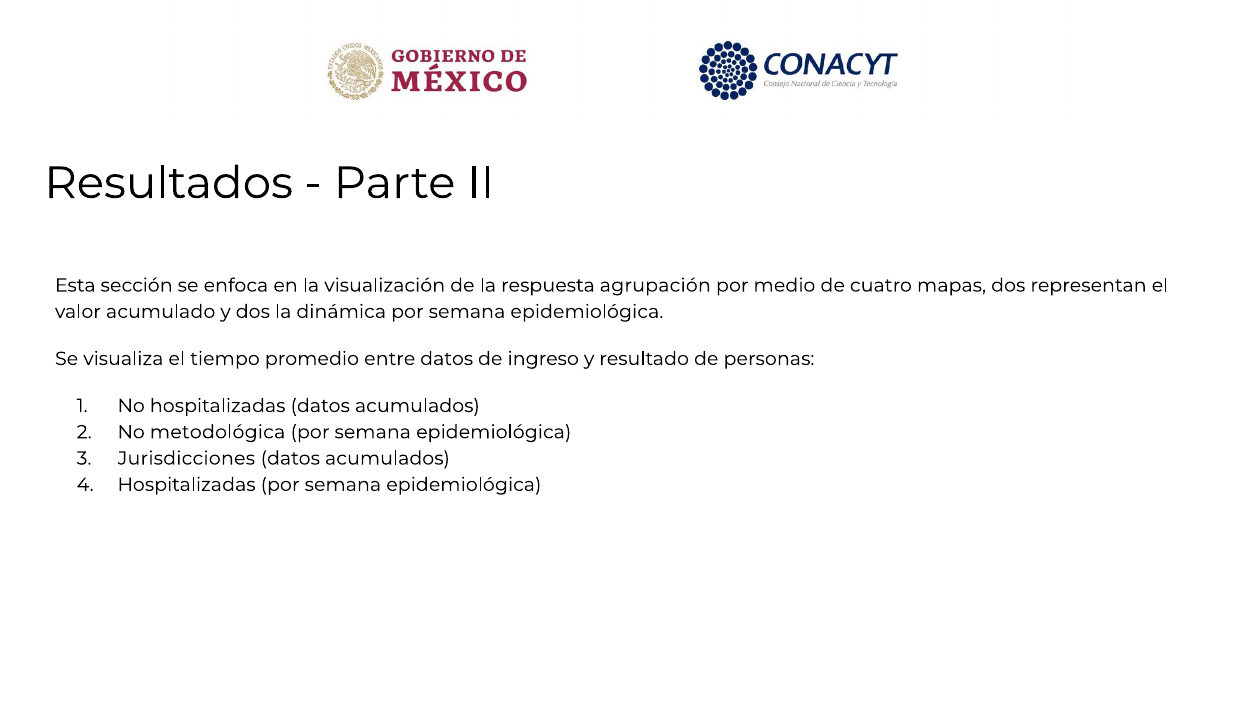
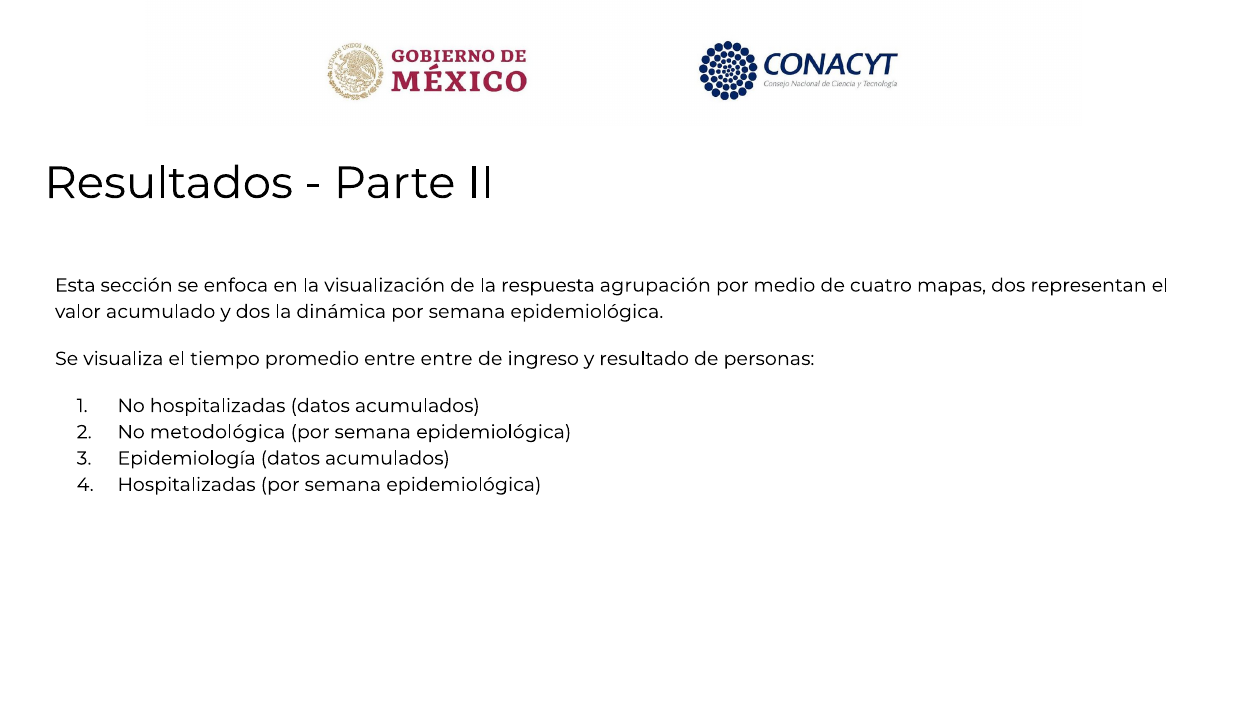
entre datos: datos -> entre (447, 359)
Jurisdicciones: Jurisdicciones -> Epidemiología (187, 458)
